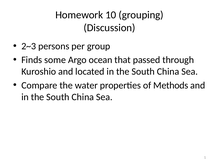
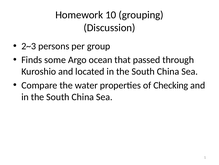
Methods: Methods -> Checking (171, 85)
